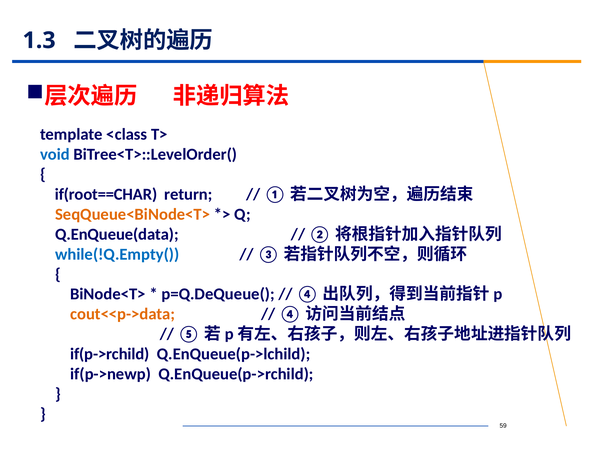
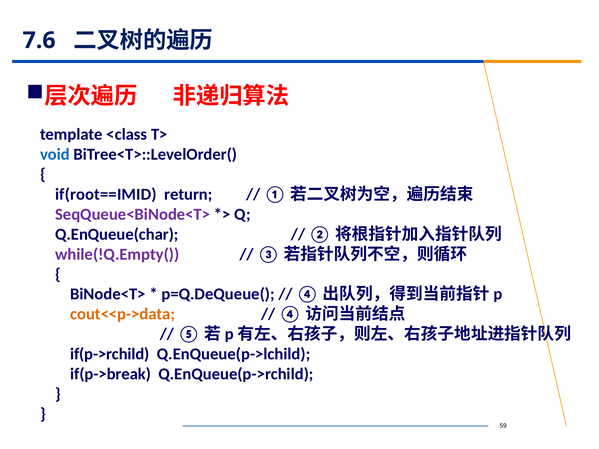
1.3: 1.3 -> 7.6 (39, 40)
if(root==CHAR: if(root==CHAR -> if(root==IMID (106, 194)
SeqQueue<BiNode<T> colour: orange -> purple (133, 214)
Q.EnQueue(data: Q.EnQueue(data -> Q.EnQueue(char (117, 234)
while(!Q.Empty( colour: blue -> purple (117, 254)
if(p->newp: if(p->newp -> if(p->break (111, 374)
